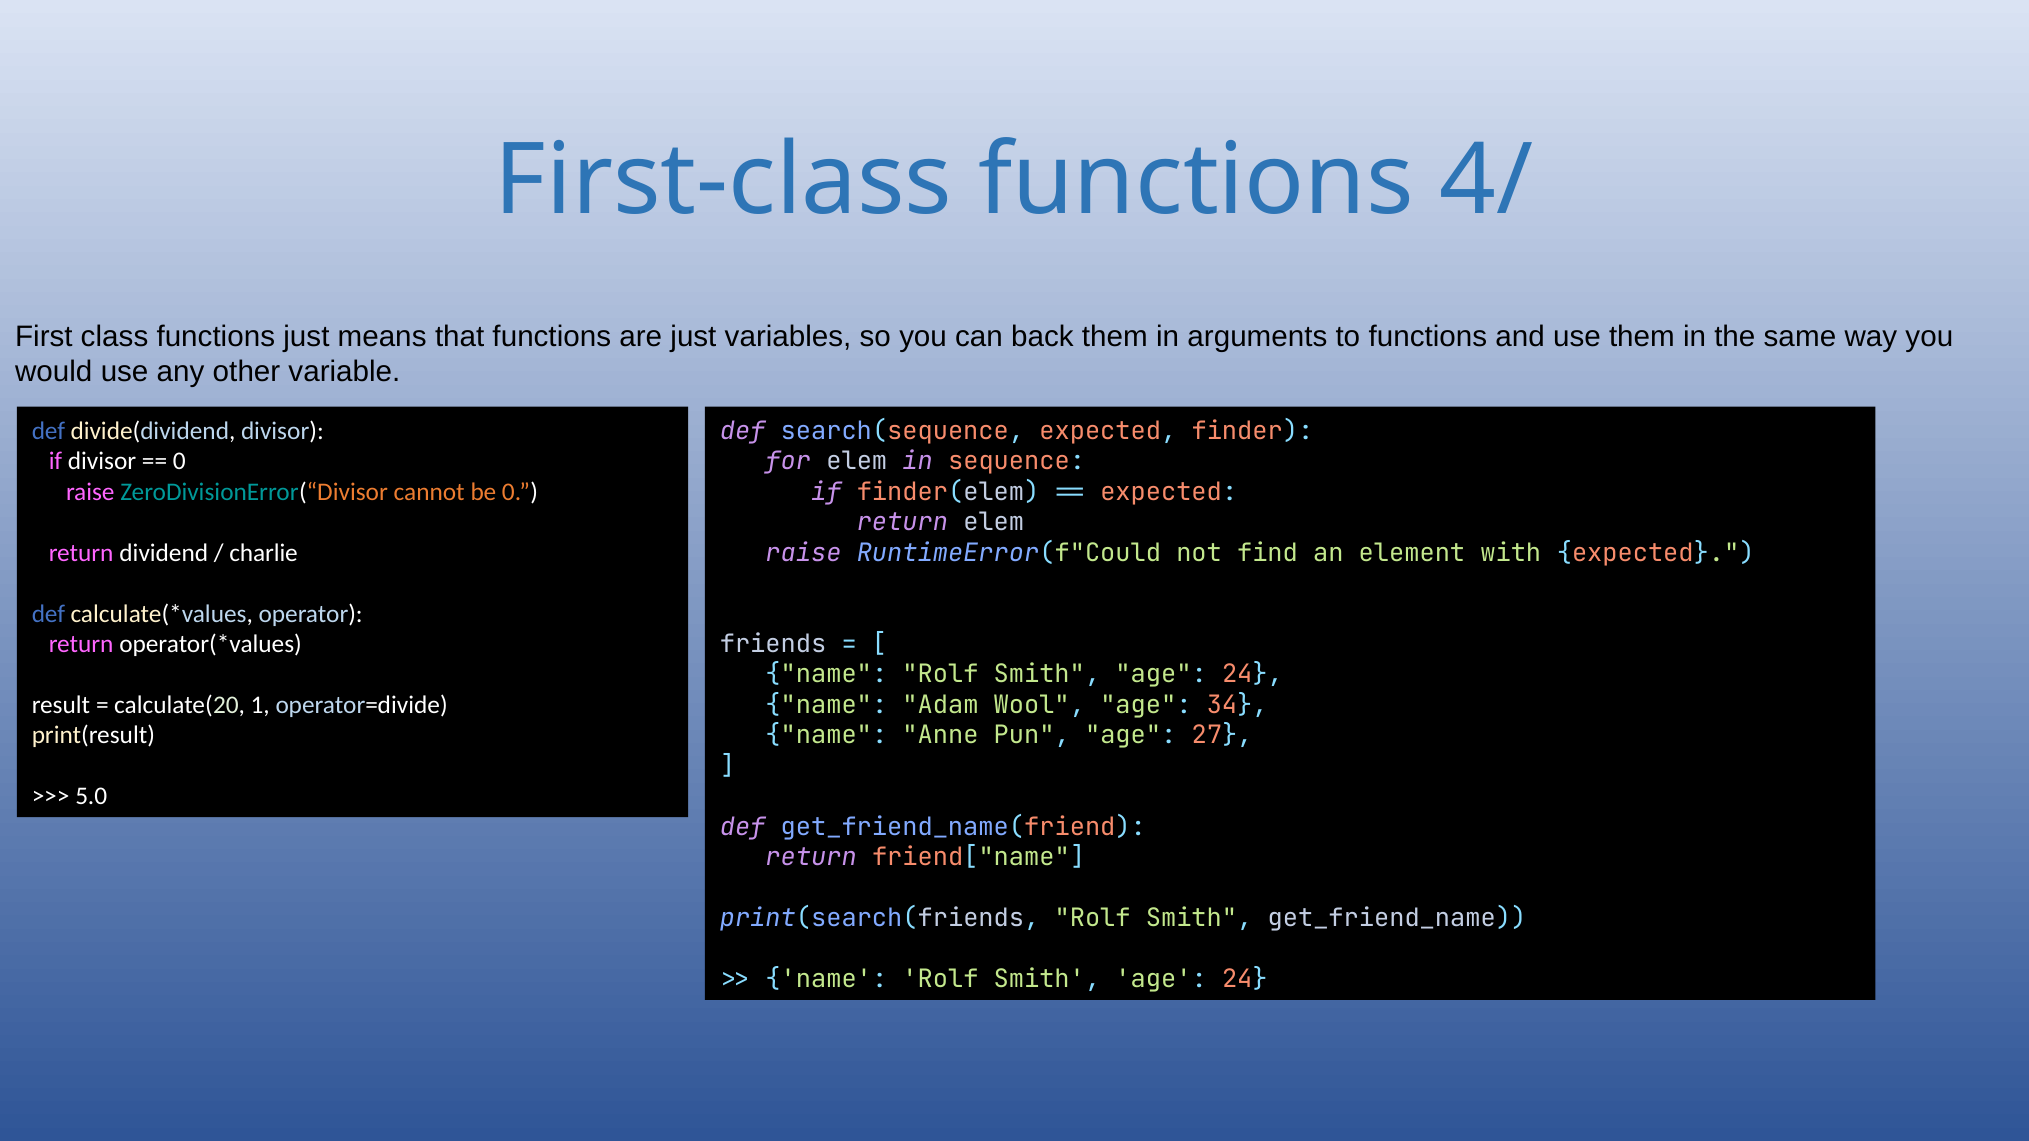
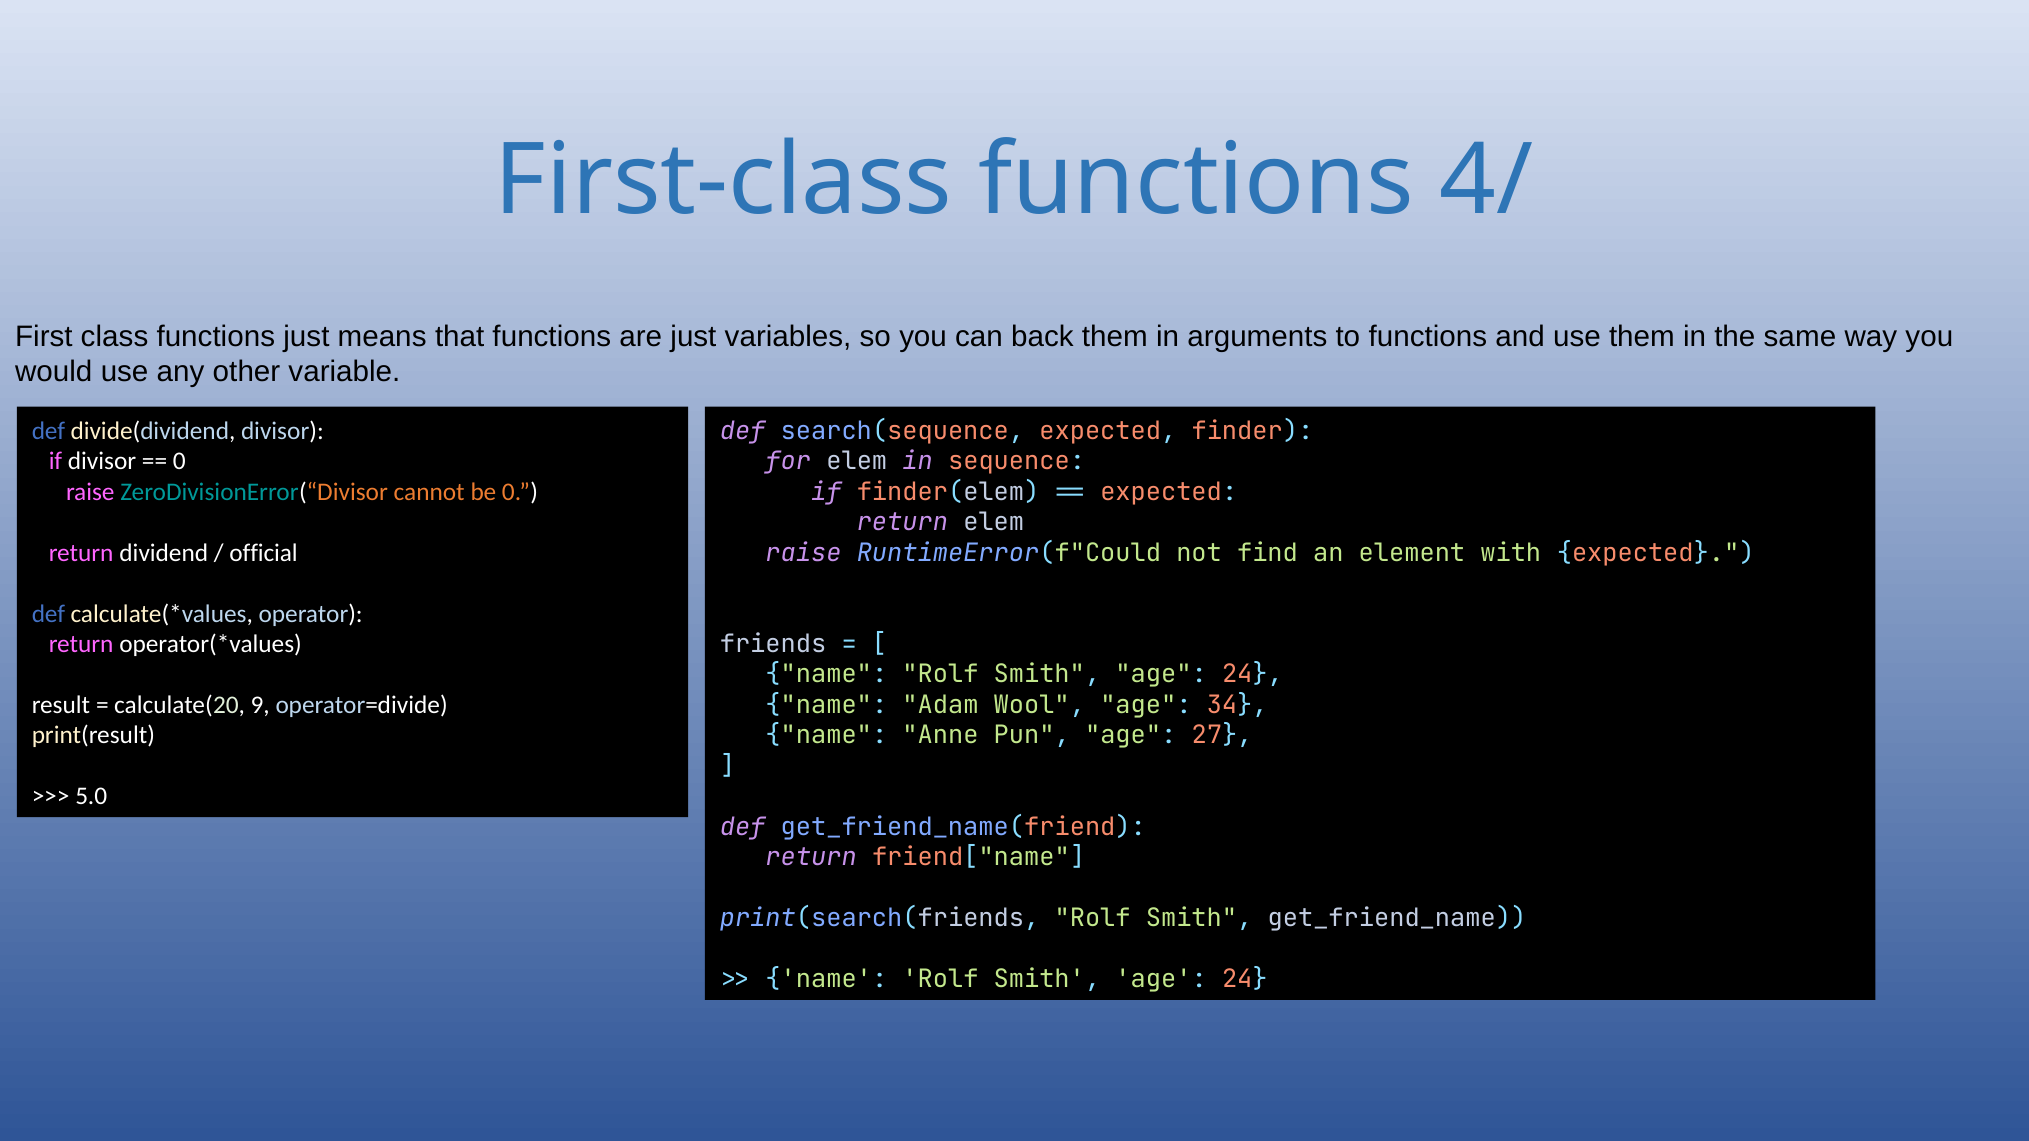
charlie: charlie -> official (264, 553)
1: 1 -> 9 (260, 705)
